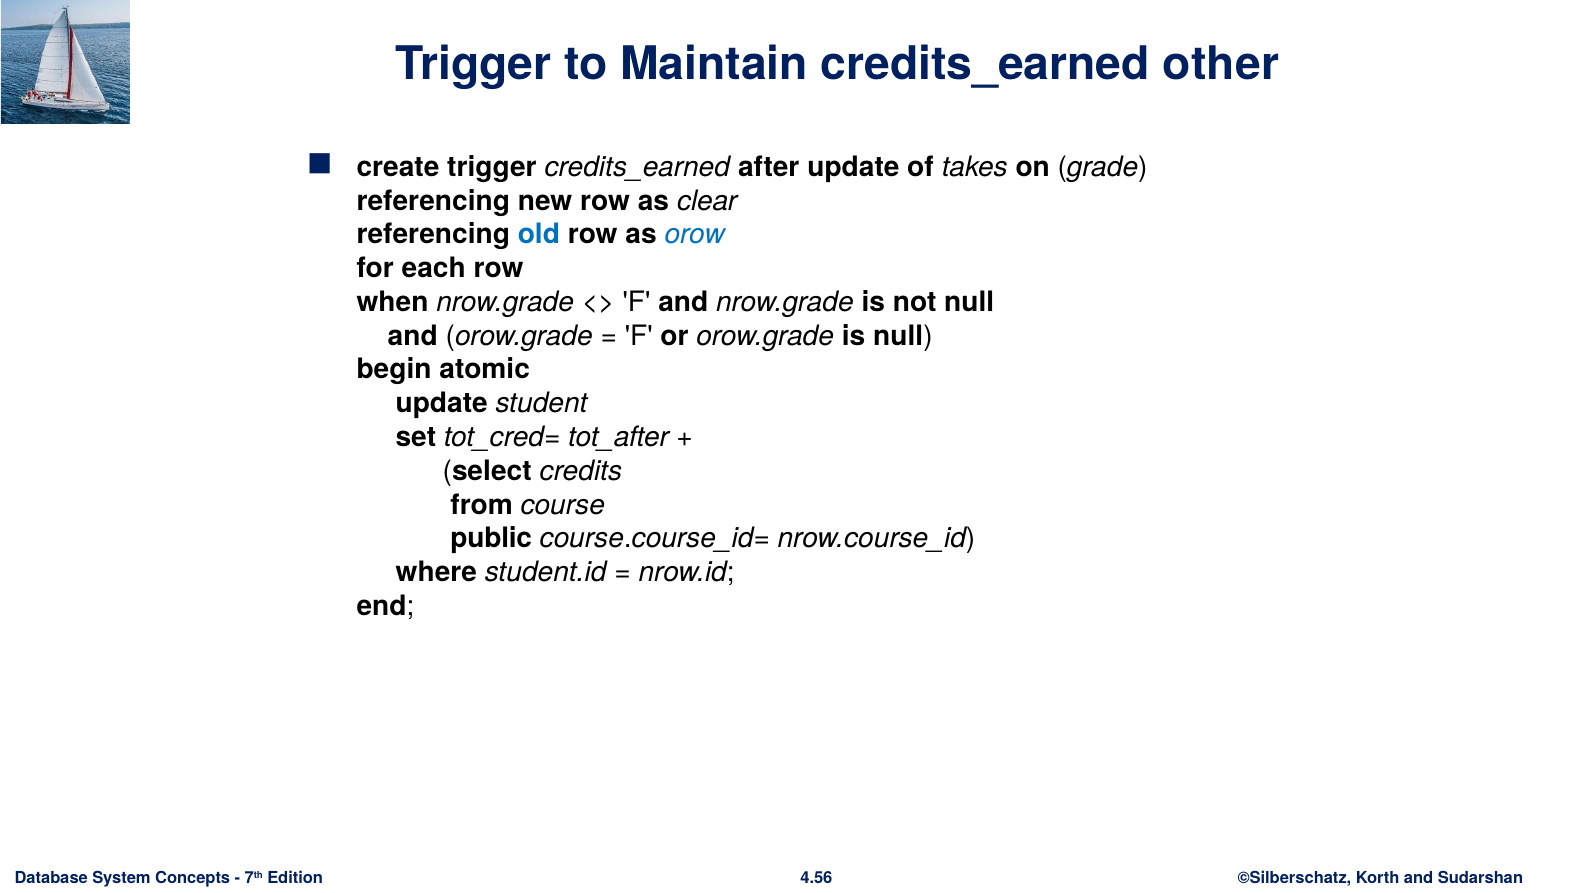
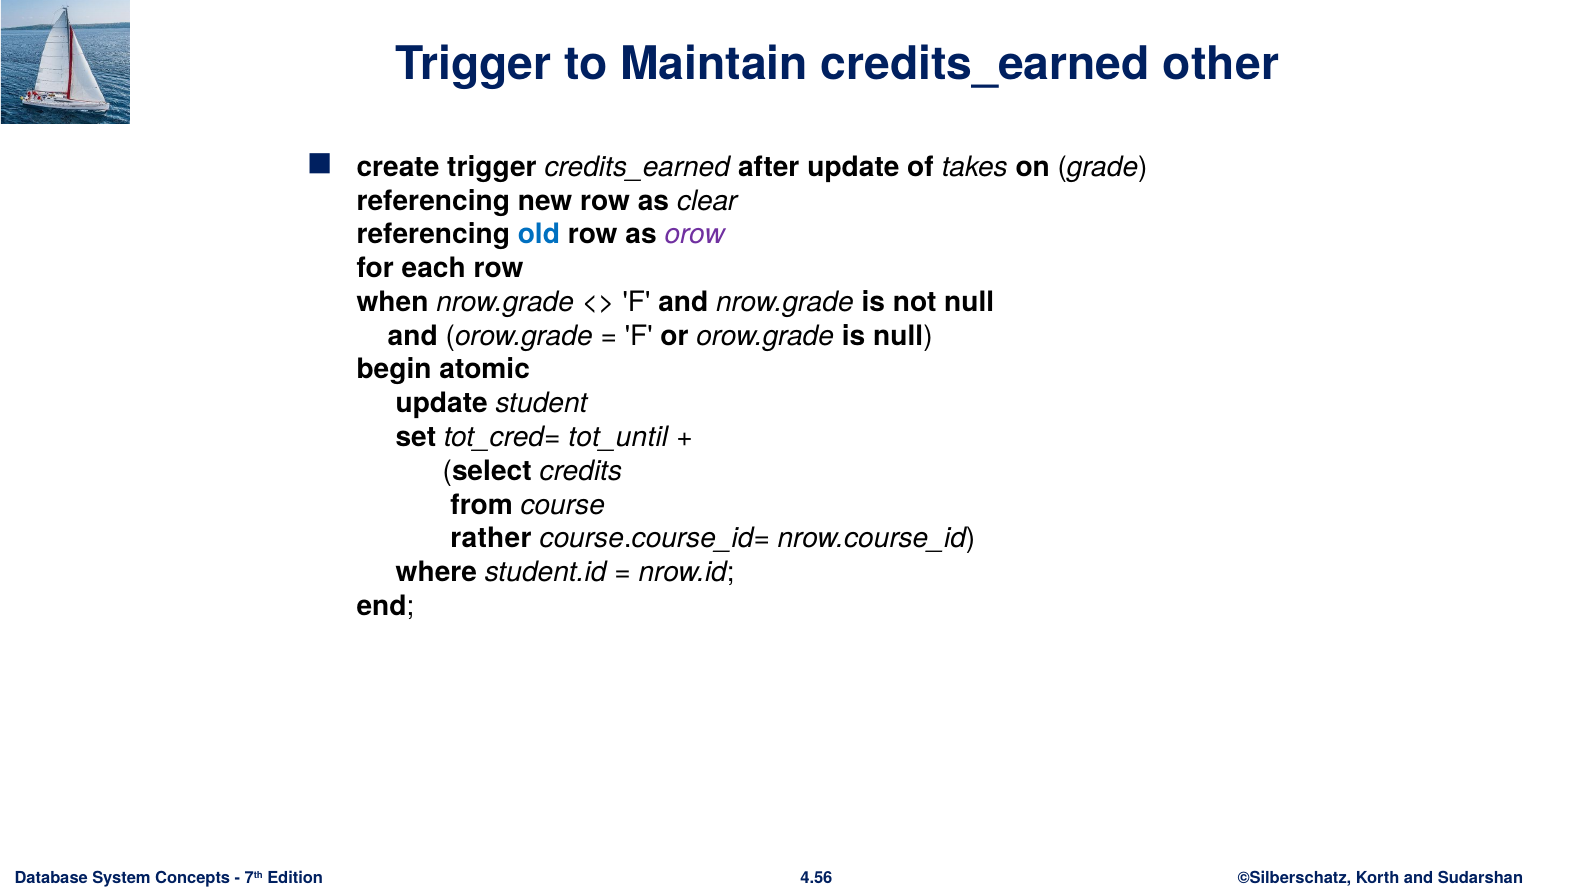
orow colour: blue -> purple (695, 235)
tot_after: tot_after -> tot_until (618, 437)
public: public -> rather (491, 538)
